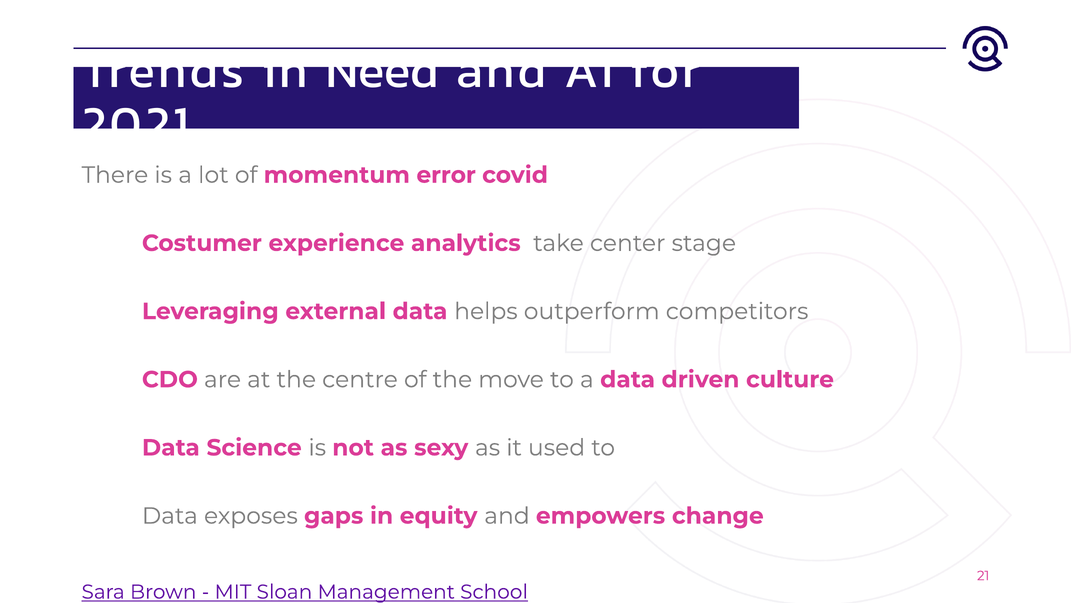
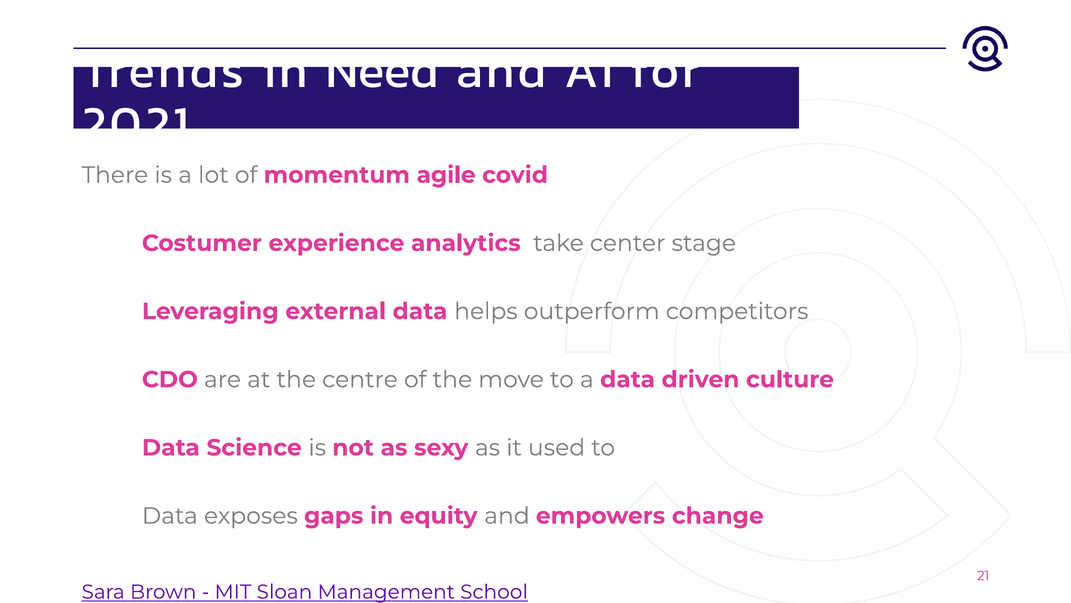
error: error -> agile (446, 175)
